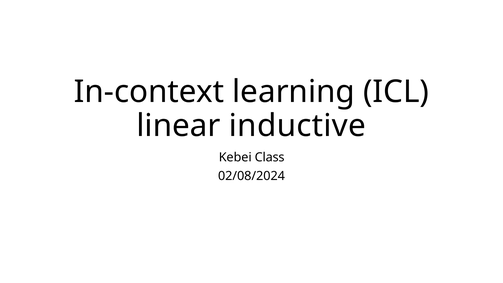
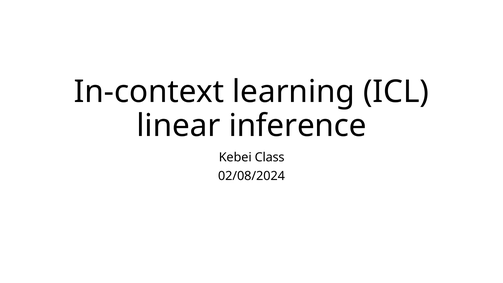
inductive: inductive -> inference (298, 126)
